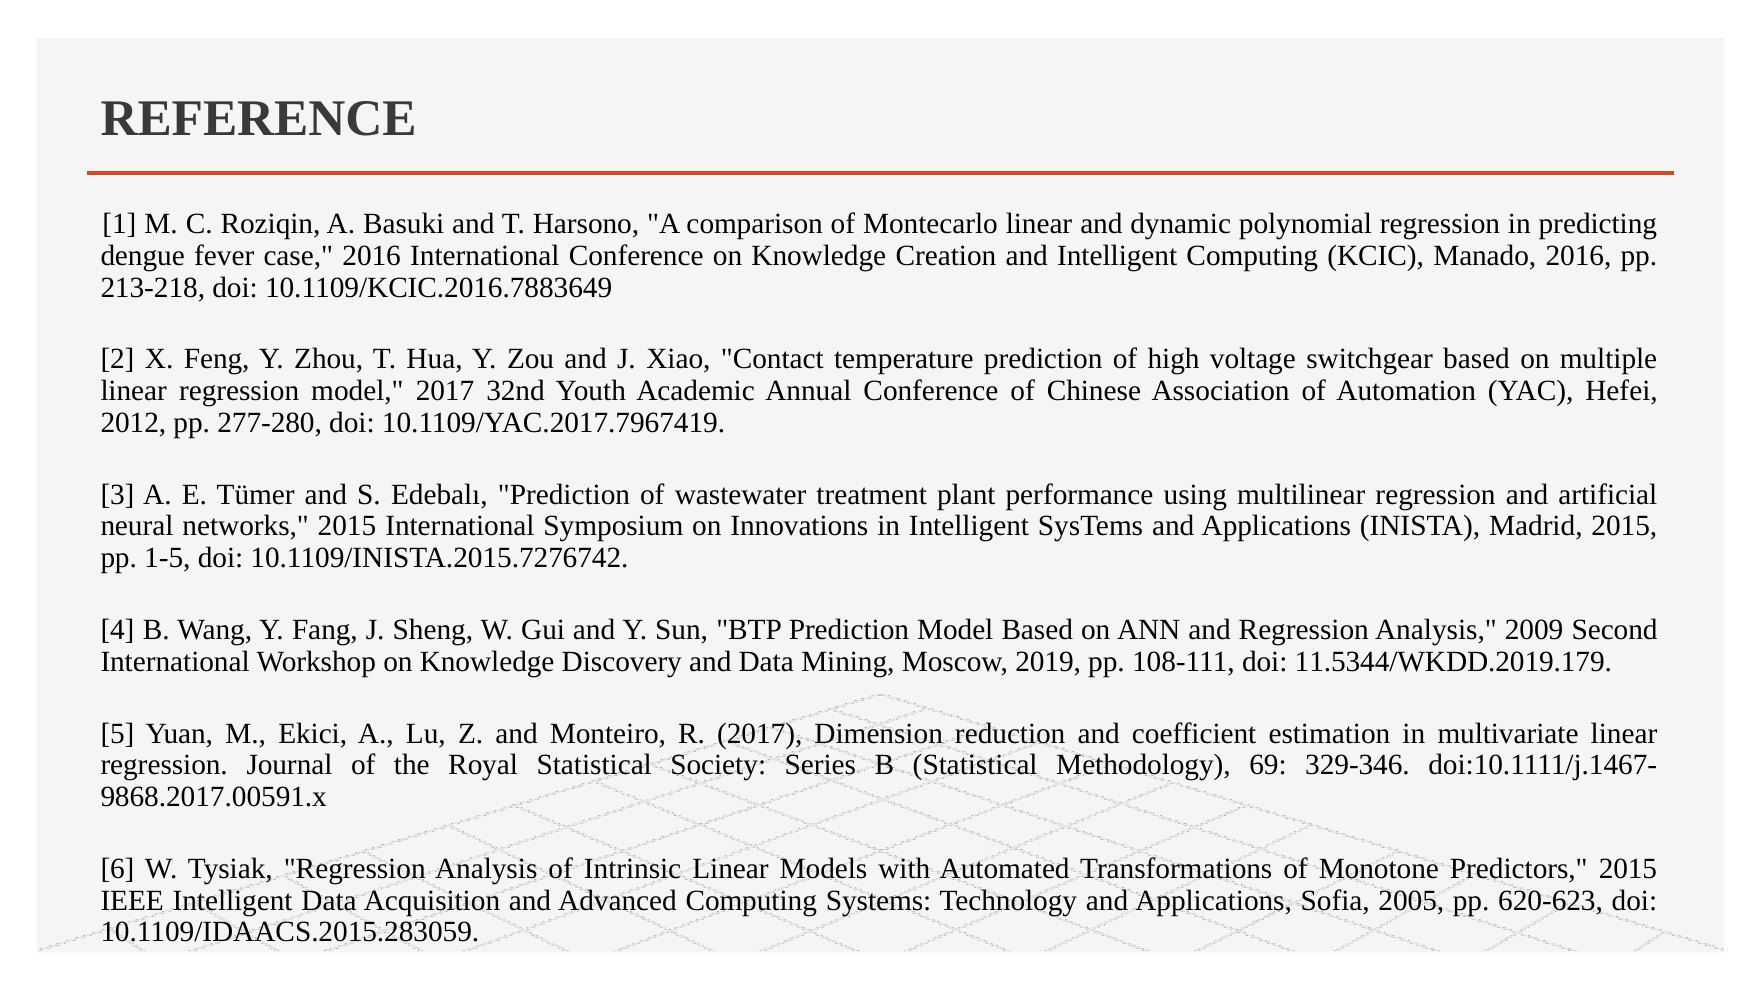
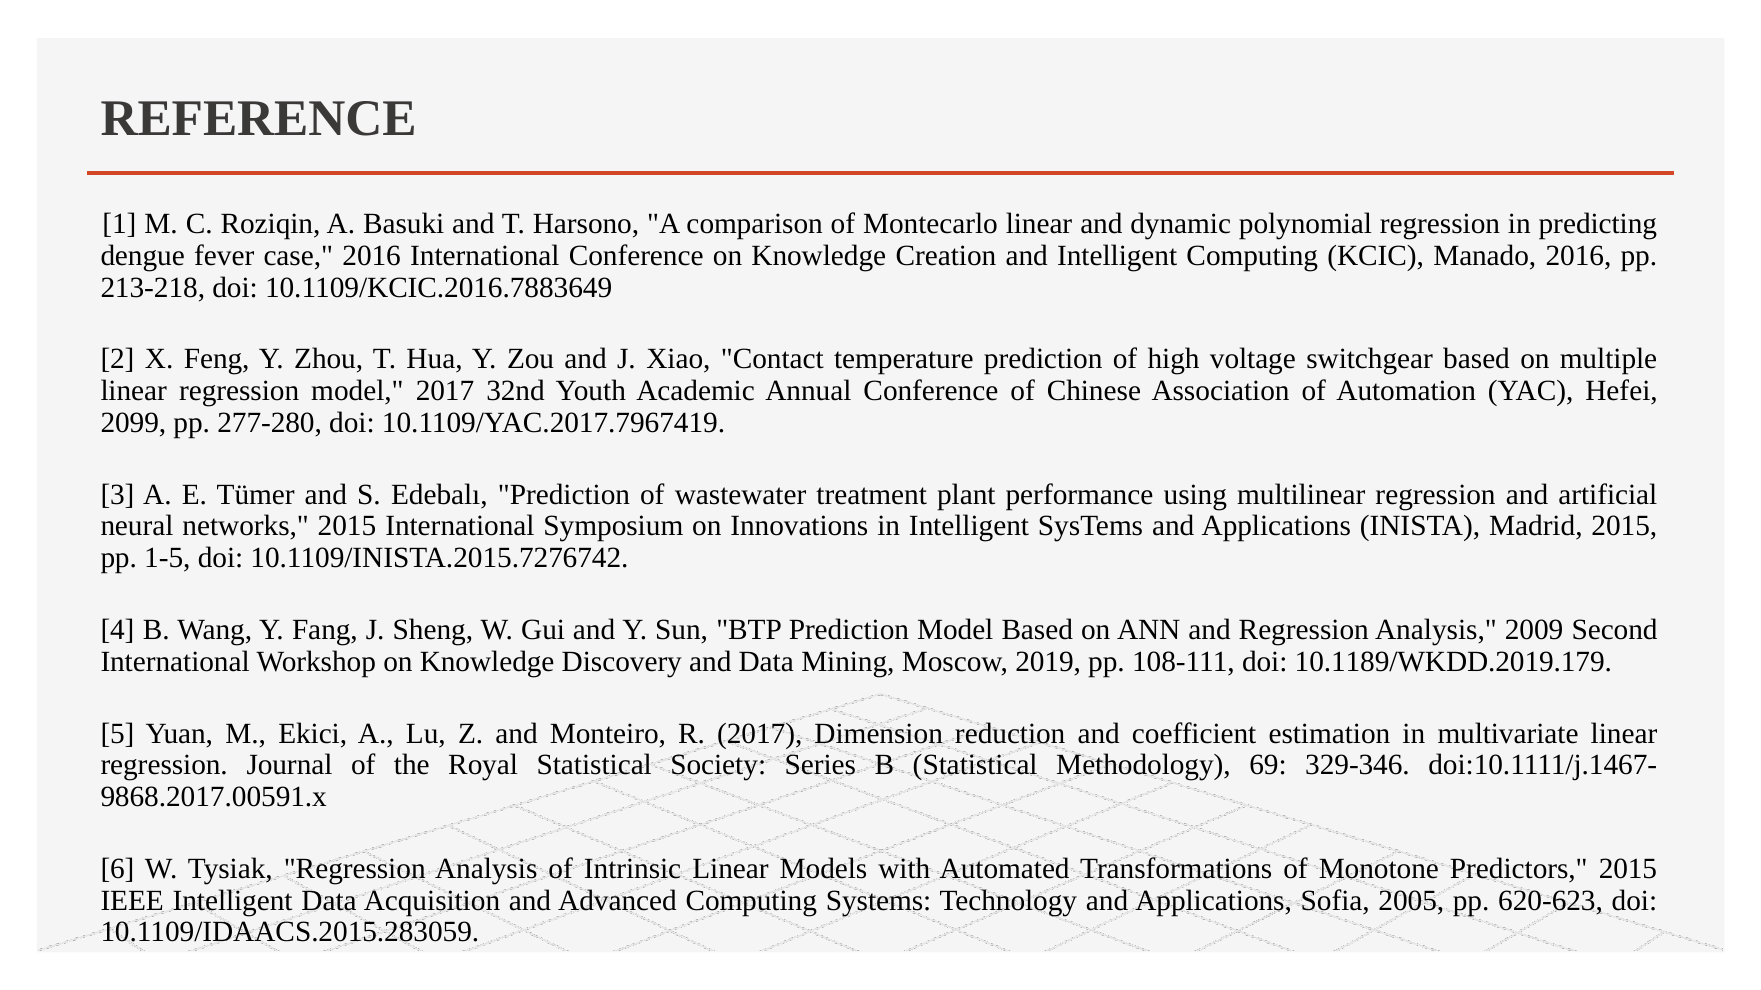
2012: 2012 -> 2099 (133, 423)
11.5344/WKDD.2019.179: 11.5344/WKDD.2019.179 -> 10.1189/WKDD.2019.179 (1453, 662)
